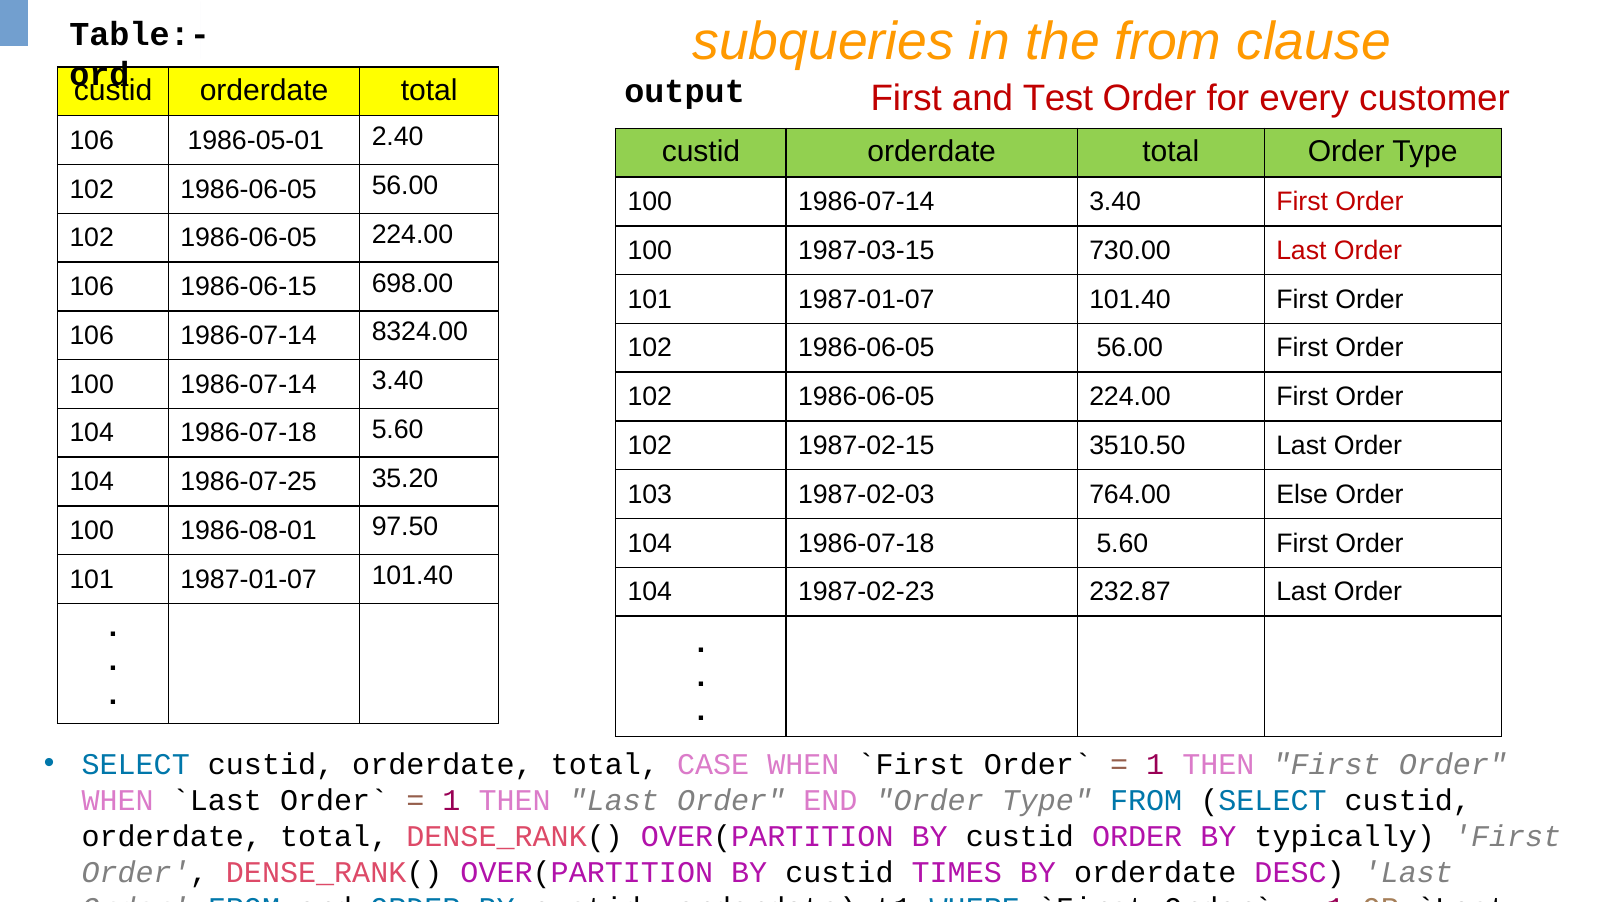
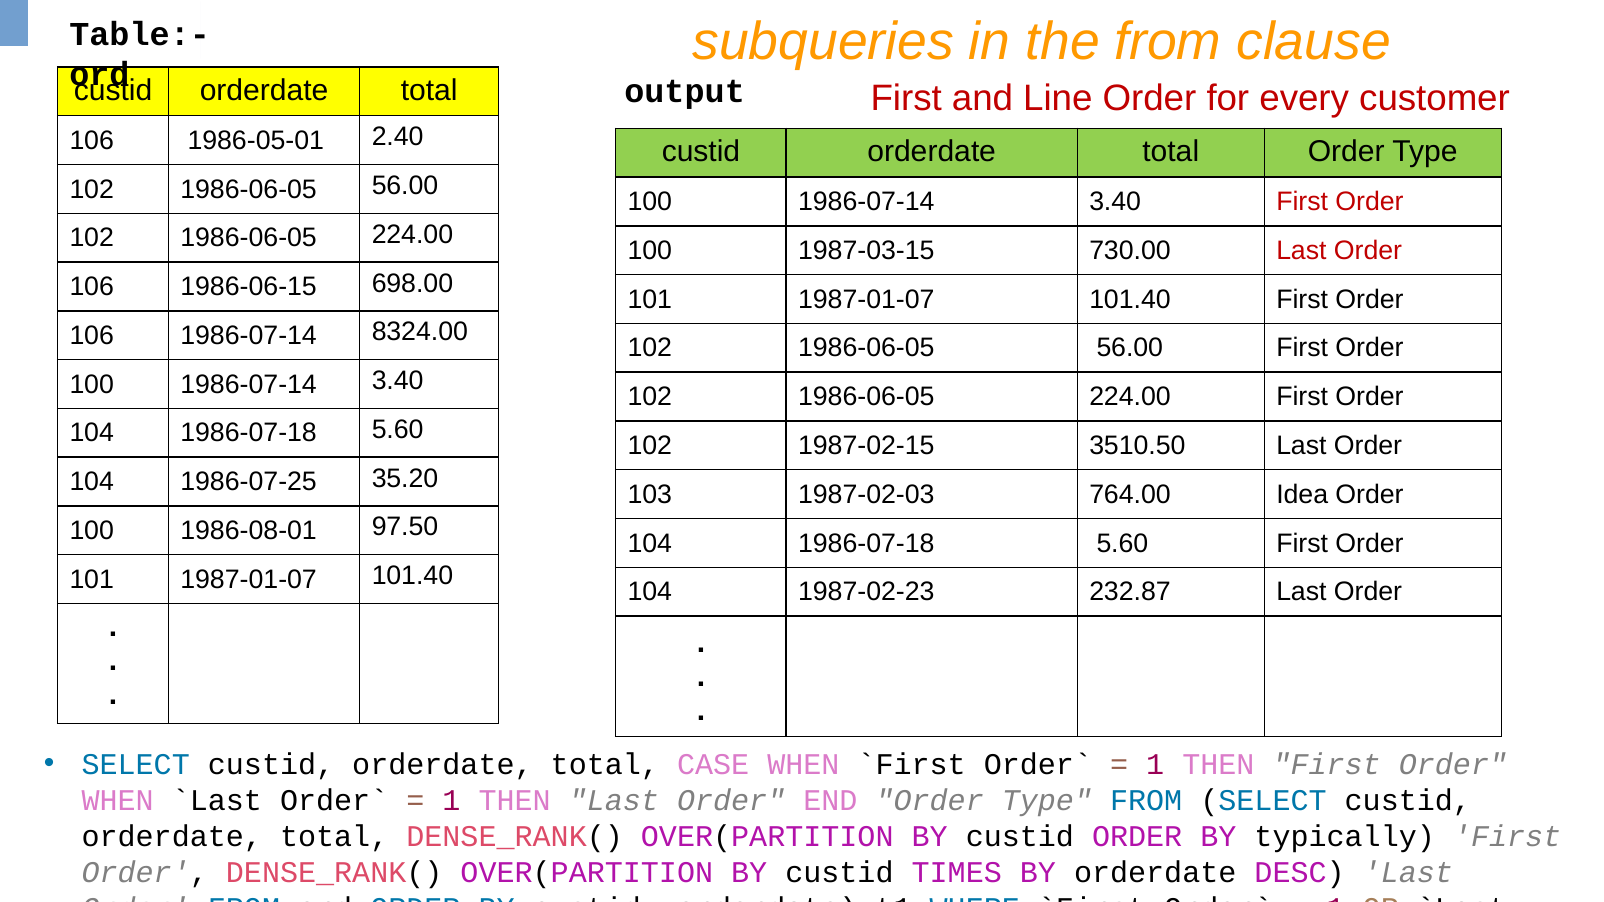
Test: Test -> Line (1058, 99)
Else: Else -> Idea (1302, 495)
